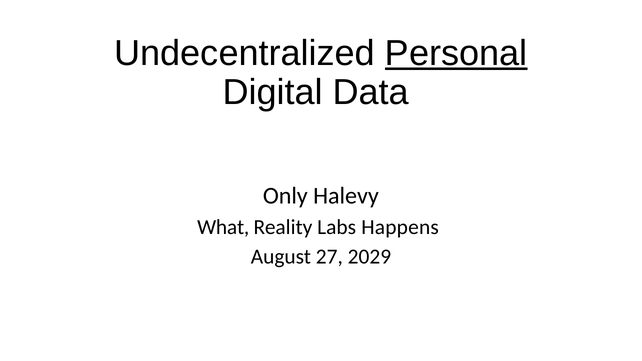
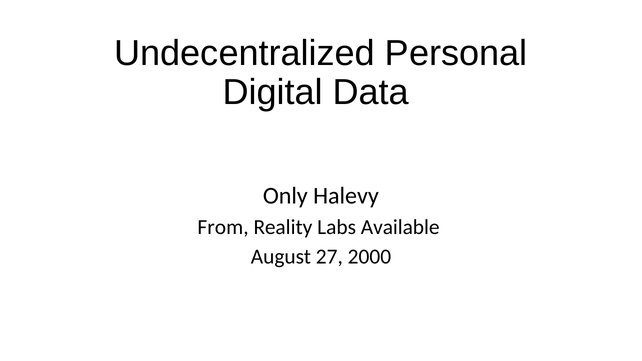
Personal underline: present -> none (456, 53)
What: What -> From (223, 227)
Happens: Happens -> Available (400, 227)
2029: 2029 -> 2000 (369, 257)
